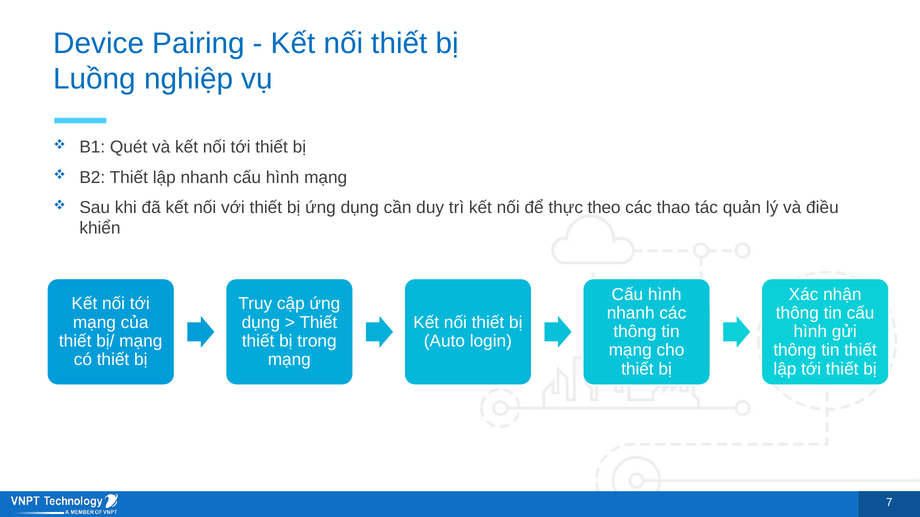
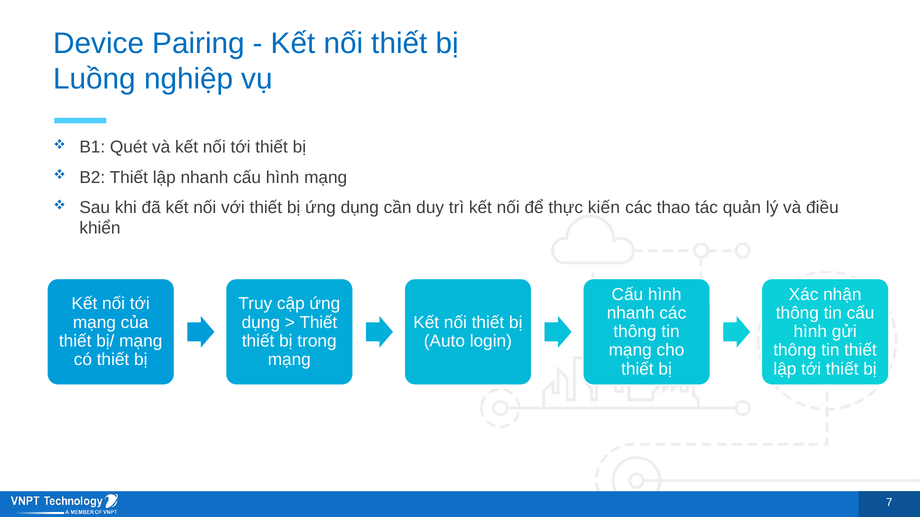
theo: theo -> kiến (604, 208)
